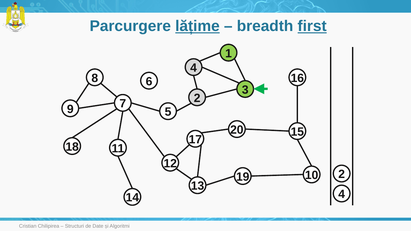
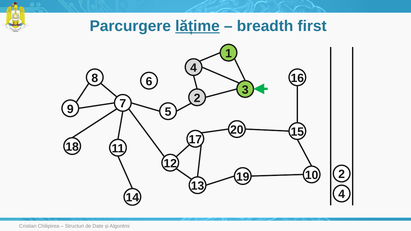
first underline: present -> none (312, 26)
